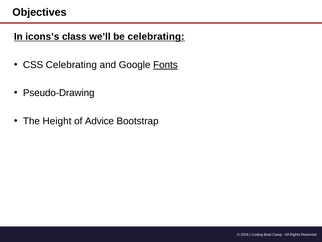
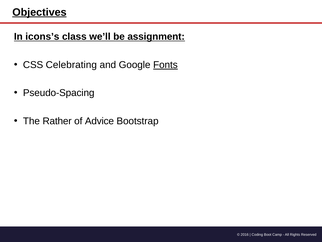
Objectives underline: none -> present (39, 12)
be celebrating: celebrating -> assignment (156, 37)
Pseudo-Drawing: Pseudo-Drawing -> Pseudo-Spacing (59, 93)
Height: Height -> Rather (57, 121)
